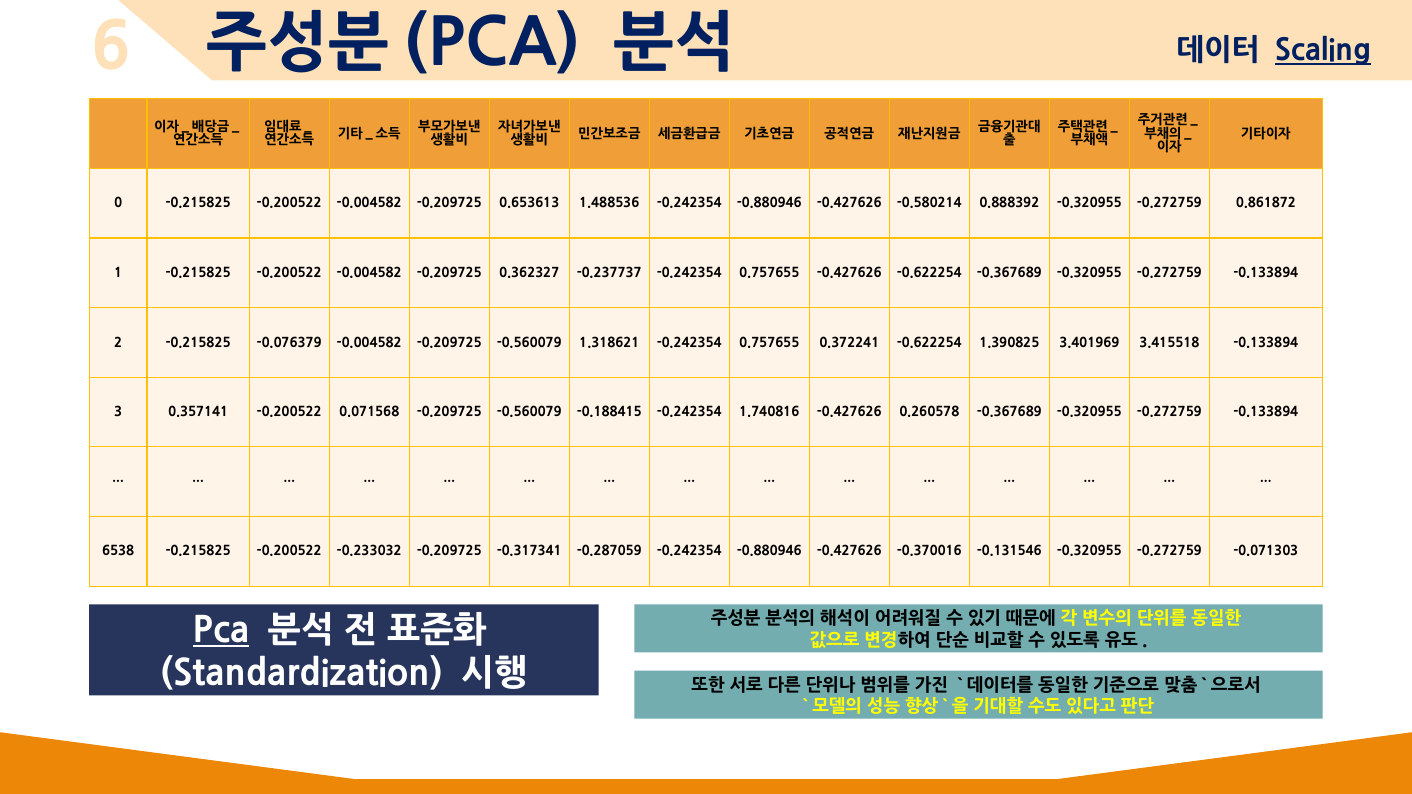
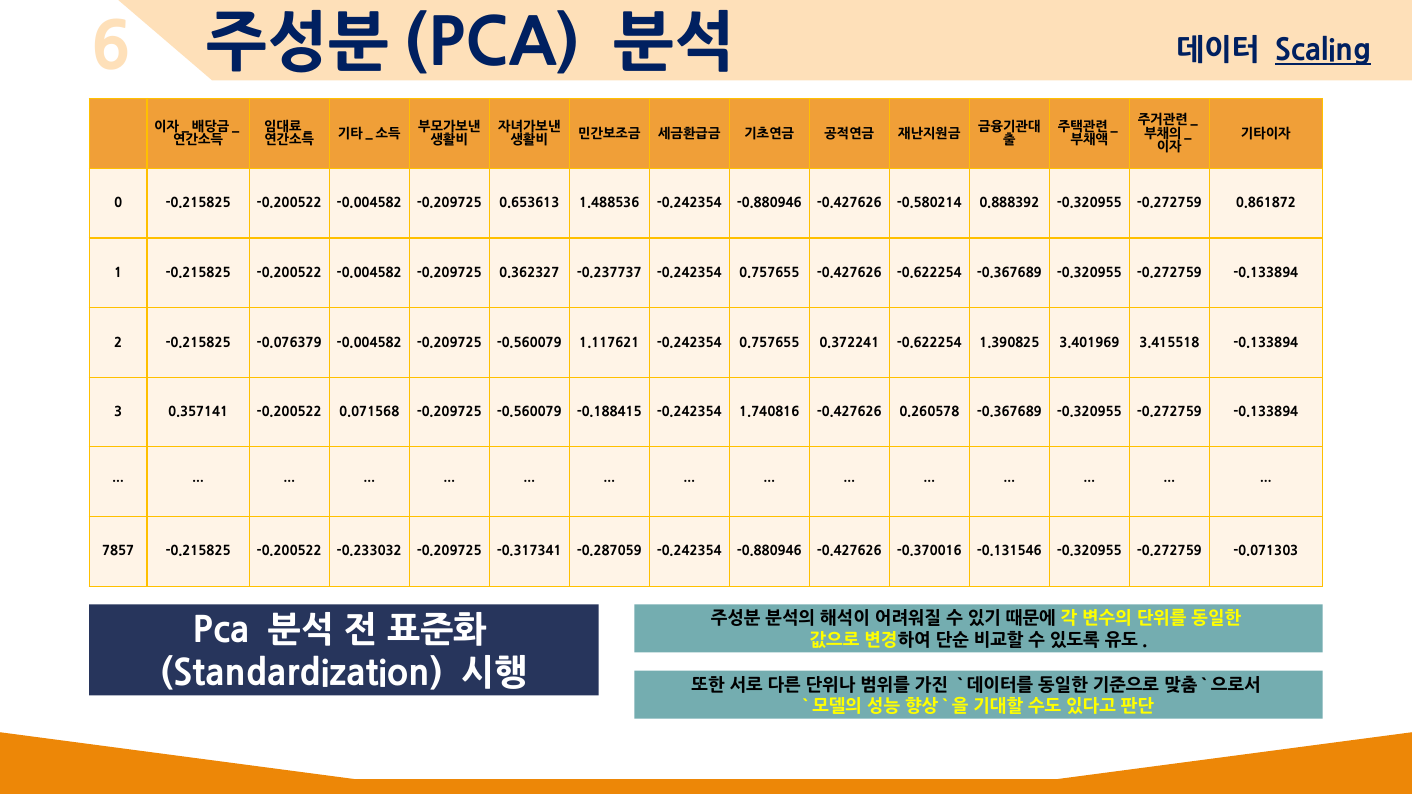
1.318621: 1.318621 -> 1.117621 (609, 343)
6538: 6538 -> 7857 (118, 552)
Pca underline: present -> none (221, 631)
